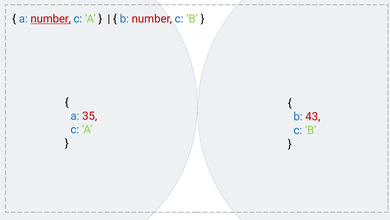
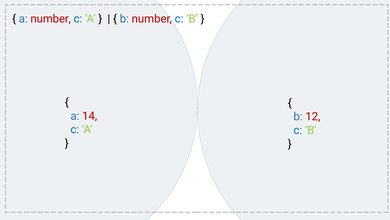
number underline: present -> none (51, 19)
35: 35 -> 14 (90, 116)
43: 43 -> 12 (313, 116)
